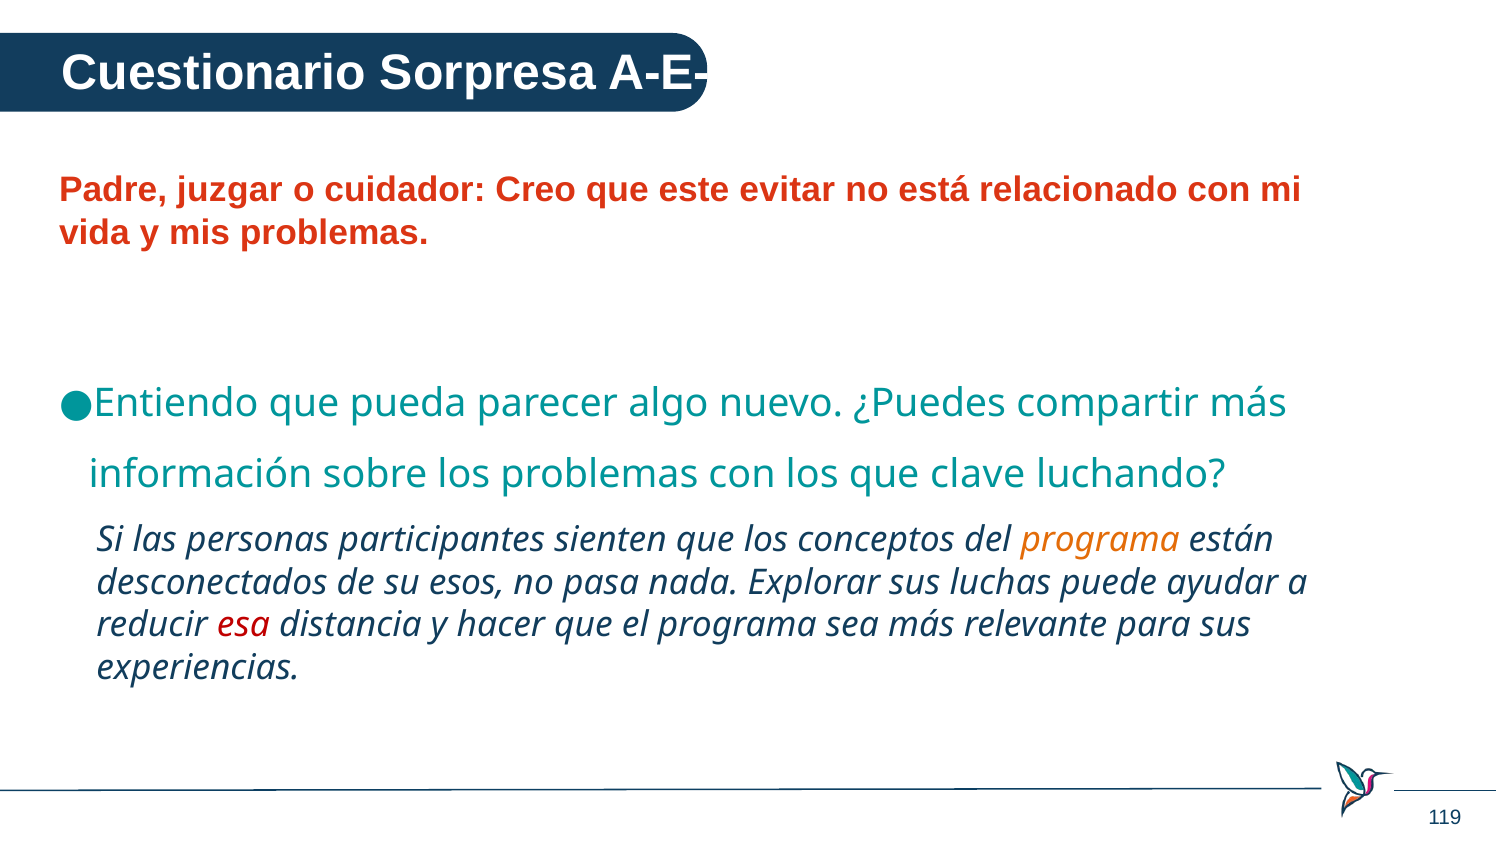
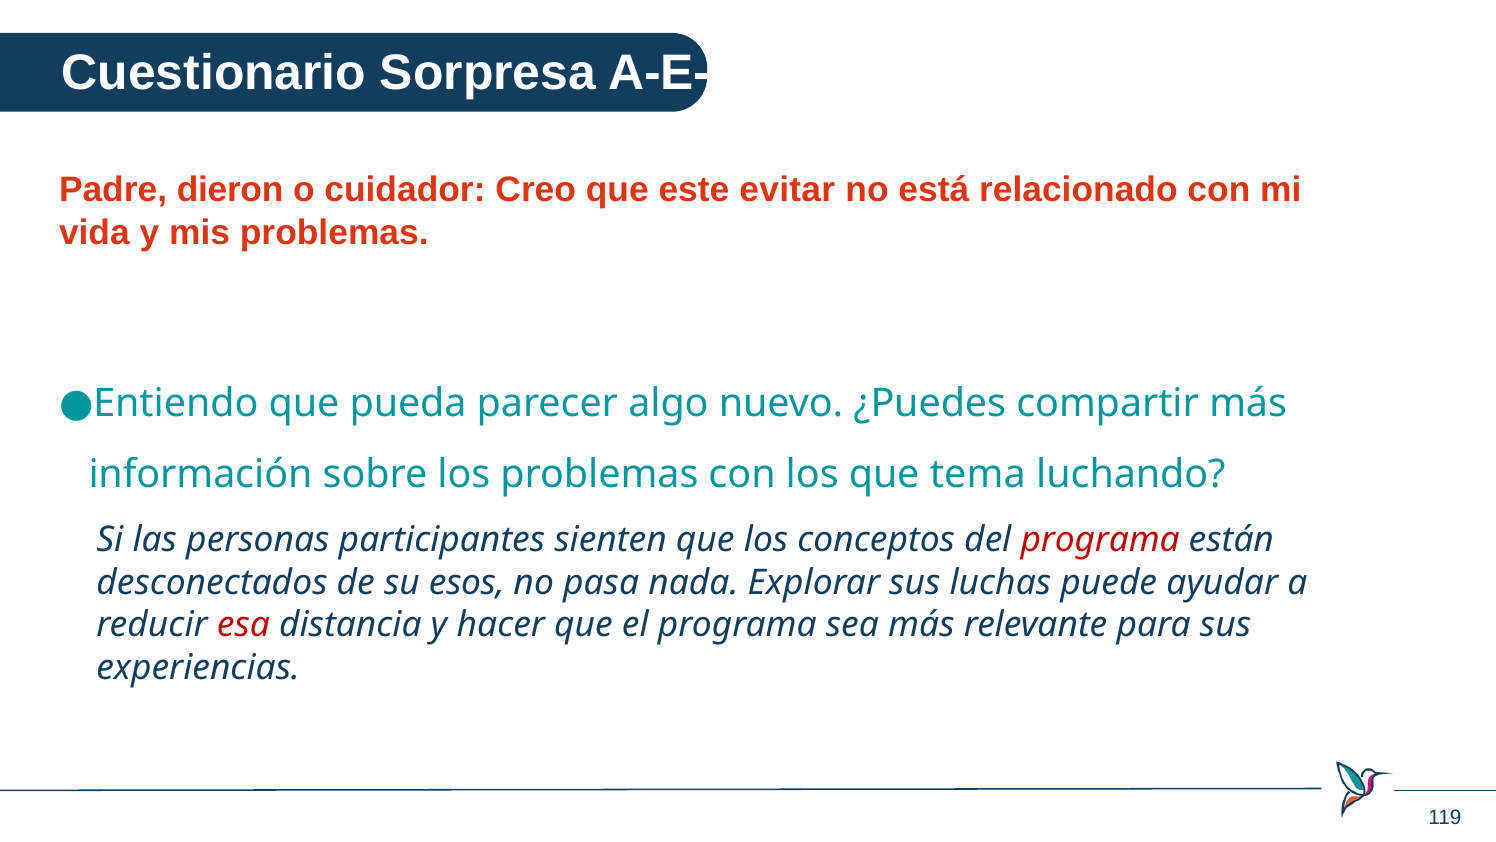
juzgar: juzgar -> dieron (230, 190)
clave: clave -> tema (978, 475)
programa colour: orange -> red (1100, 540)
